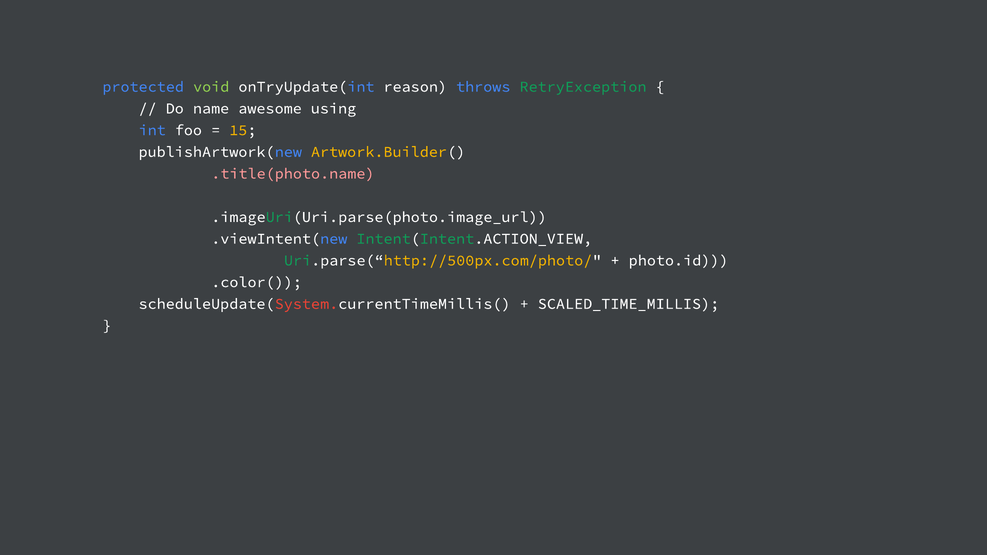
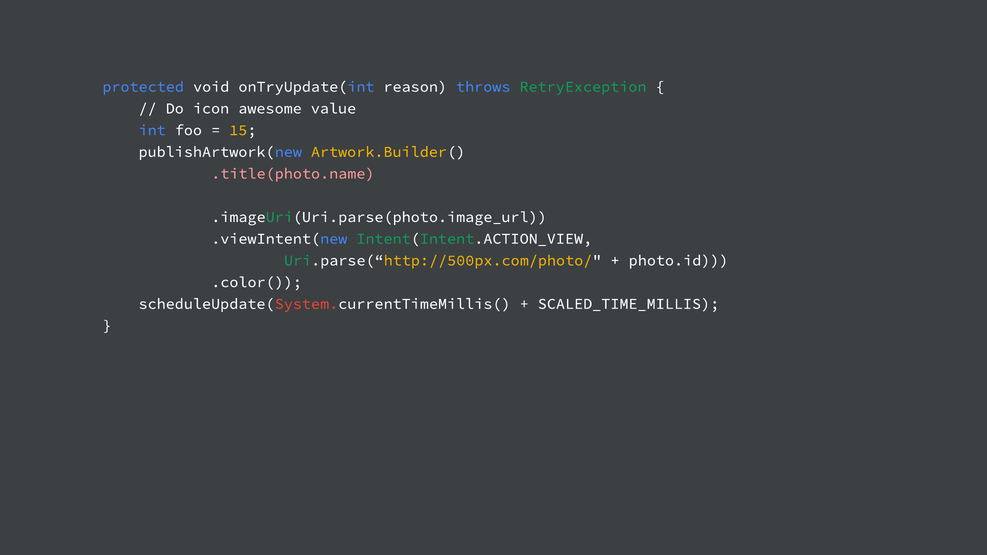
void colour: light green -> white (211, 87)
name: name -> icon (211, 108)
using: using -> value (333, 108)
